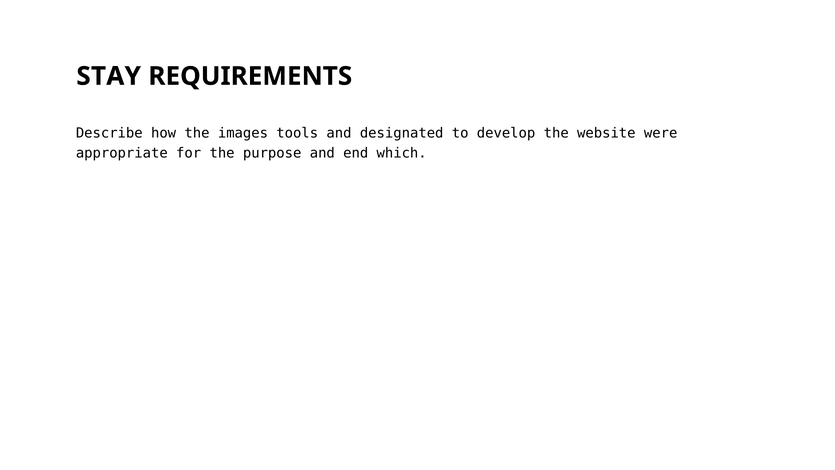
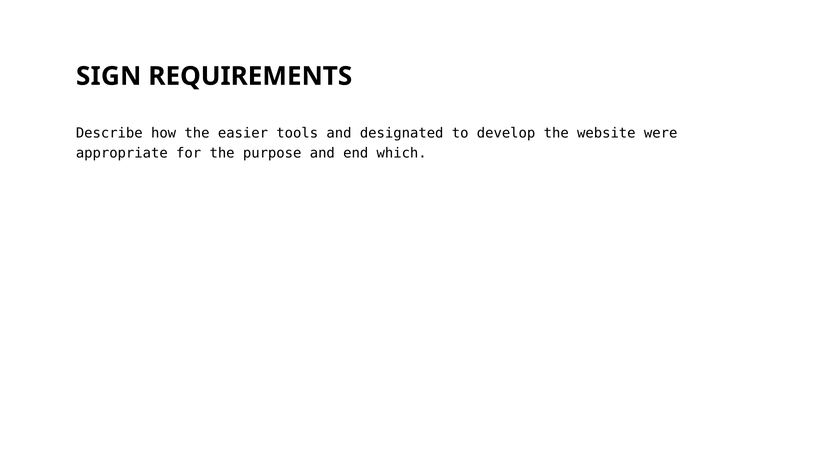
STAY: STAY -> SIGN (109, 76)
images: images -> easier (243, 133)
